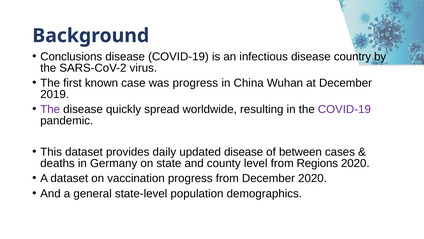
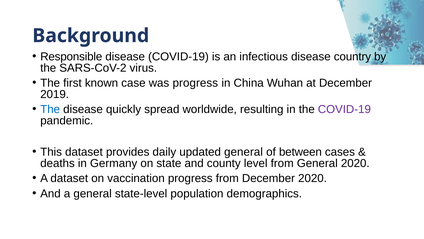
Conclusions: Conclusions -> Responsible (71, 57)
The colour: purple -> blue (50, 109)
updated disease: disease -> general (244, 152)
from Regions: Regions -> General (317, 163)
